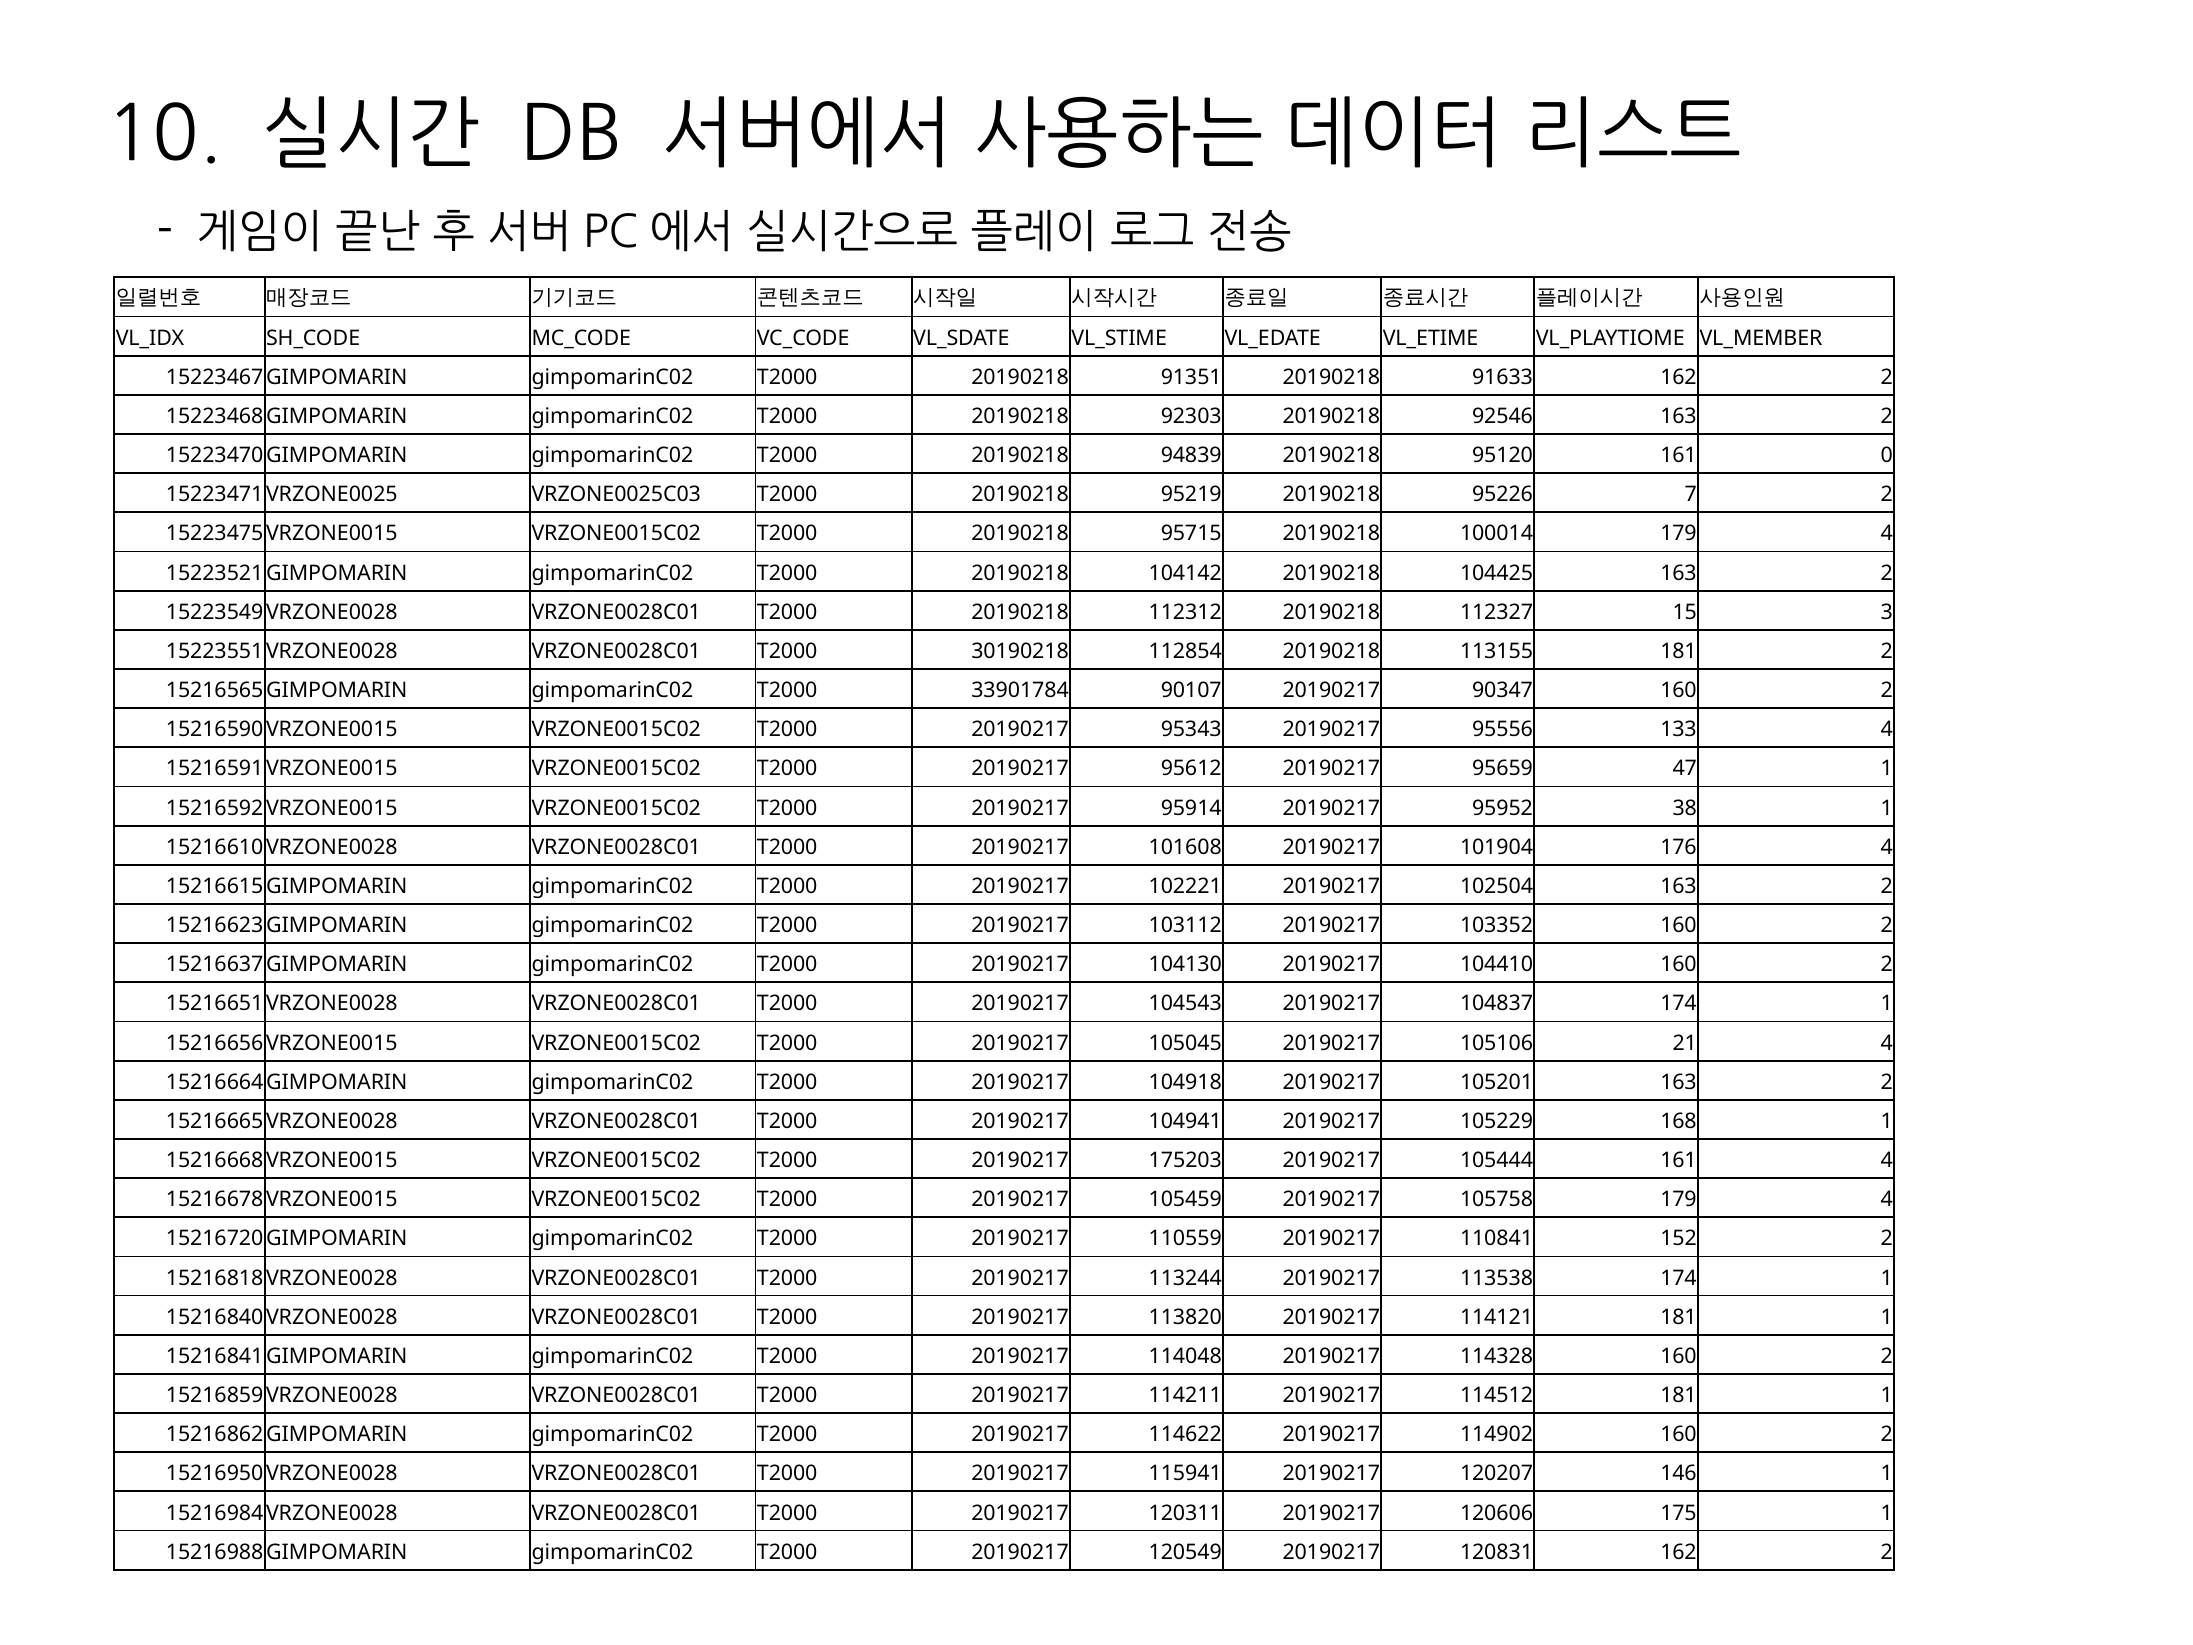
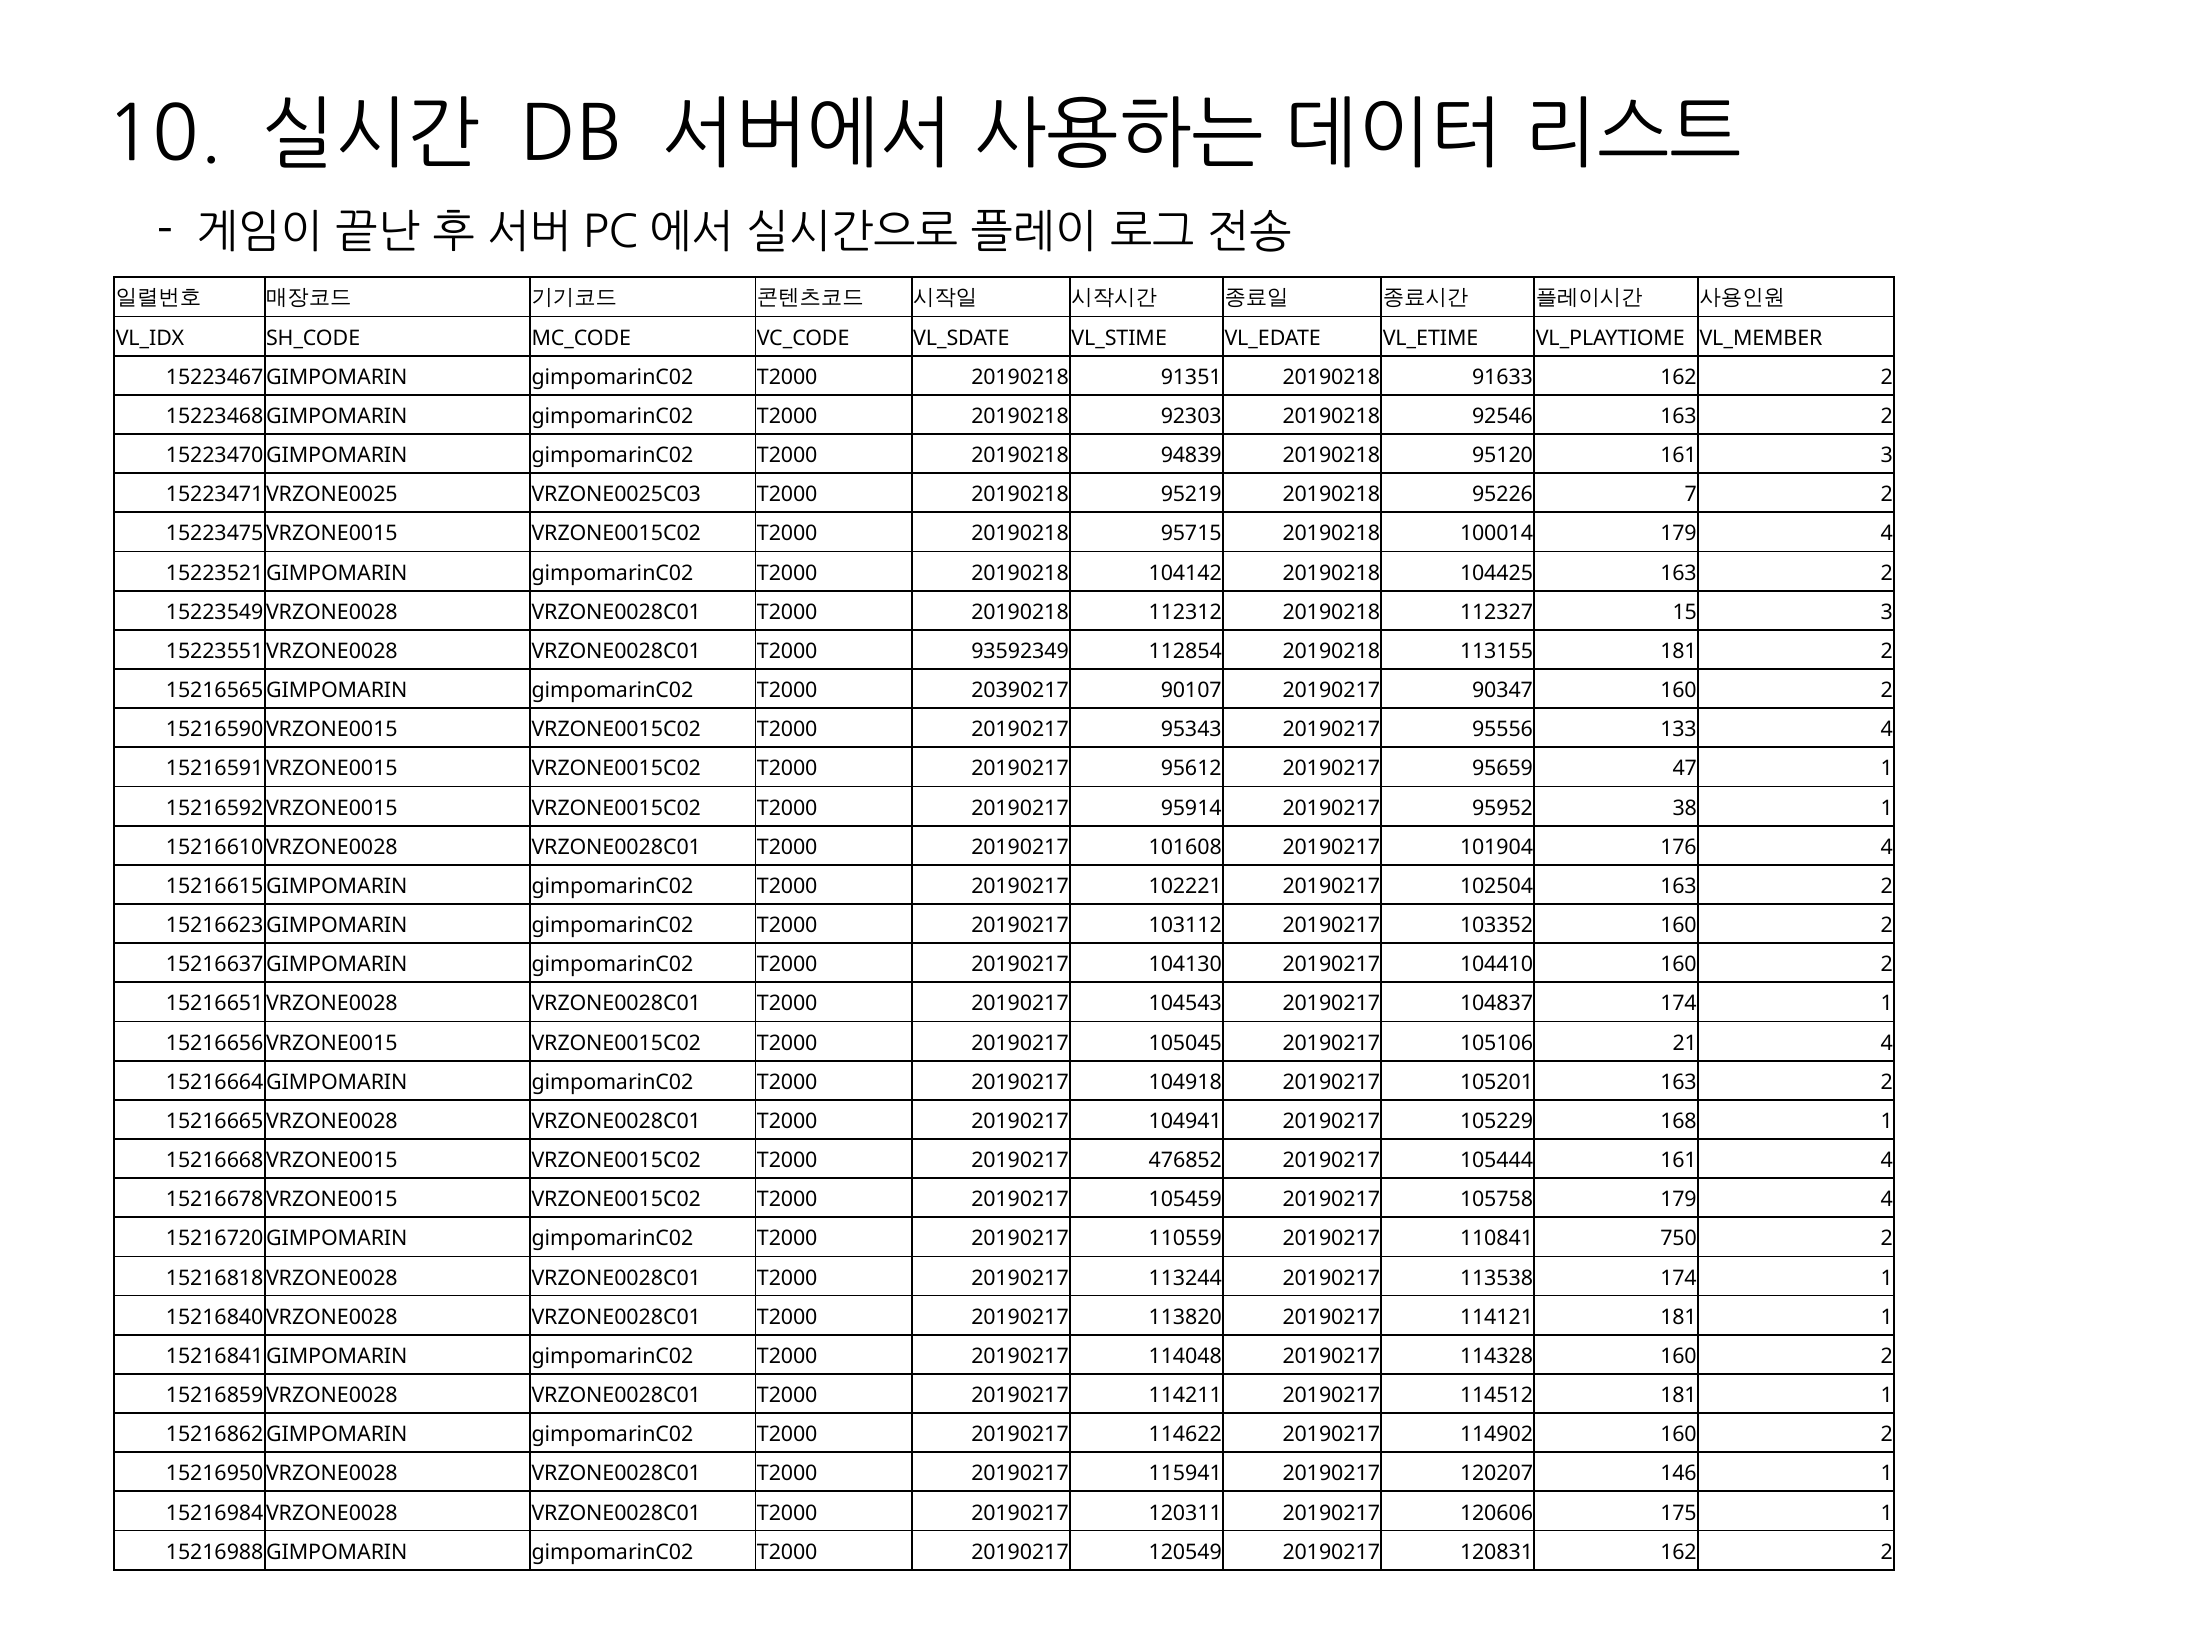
161 0: 0 -> 3 (1887, 456)
30190218: 30190218 -> 93592349 (1020, 651)
33901784: 33901784 -> 20390217 (1020, 690)
175203: 175203 -> 476852 (1185, 1160)
152: 152 -> 750 (1679, 1239)
